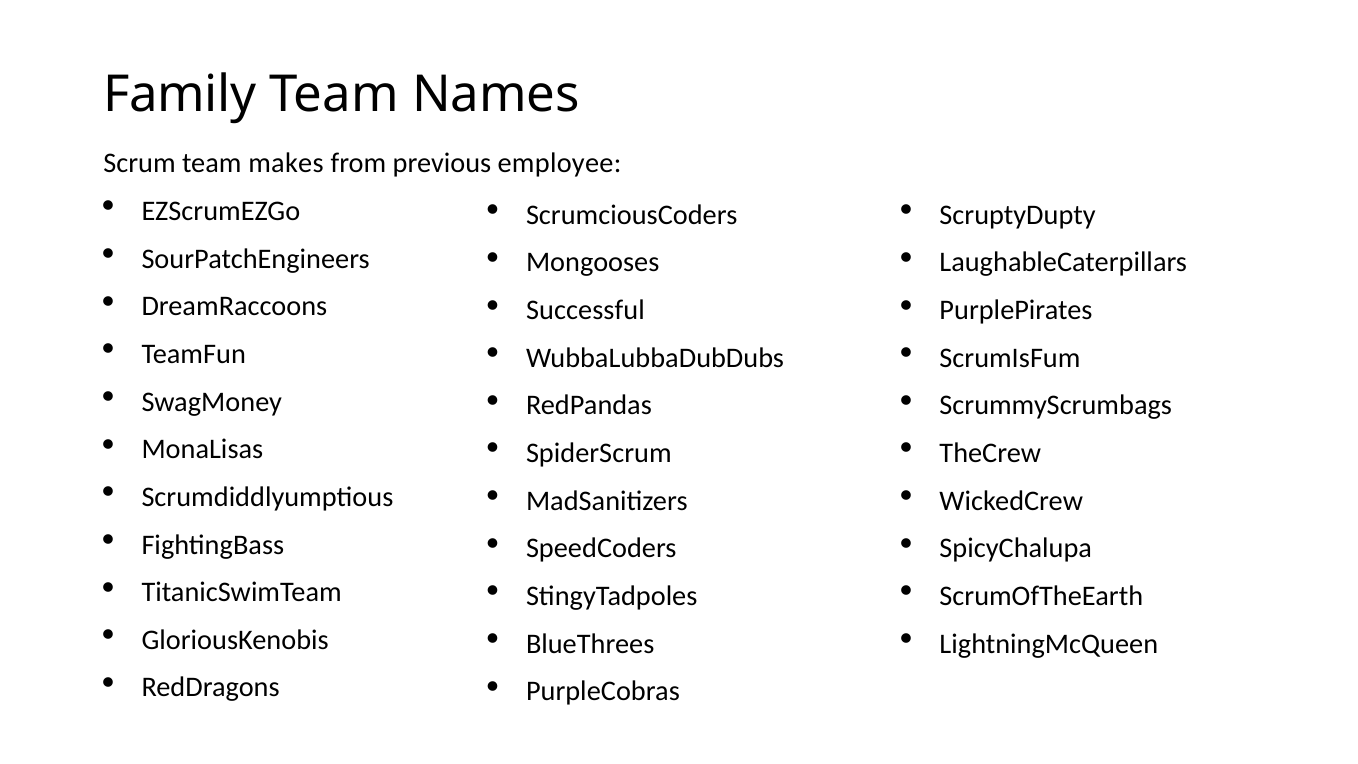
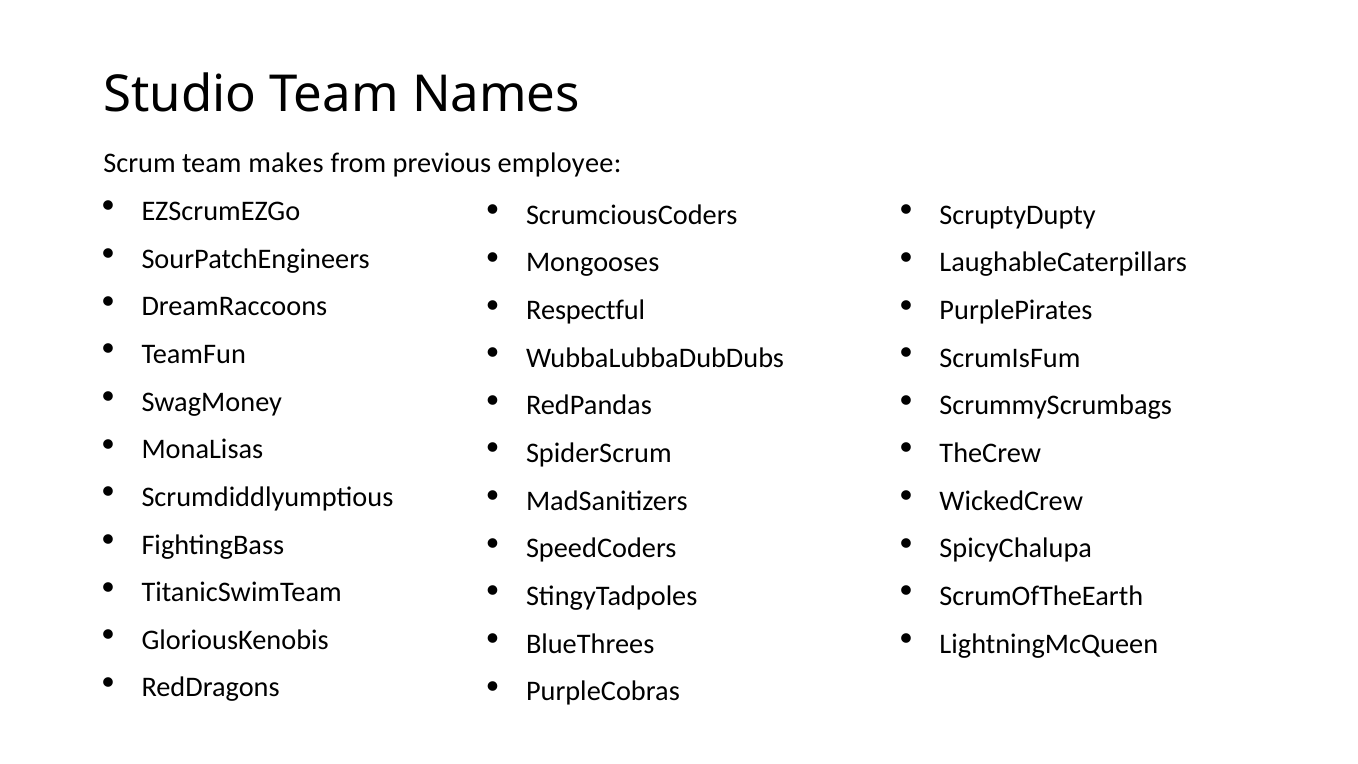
Family: Family -> Studio (180, 95)
Successful: Successful -> Respectful (586, 310)
